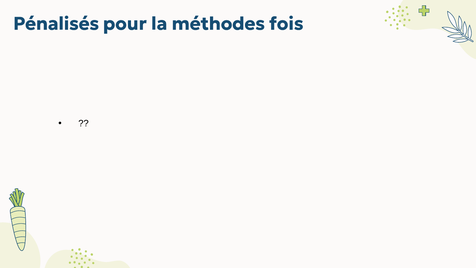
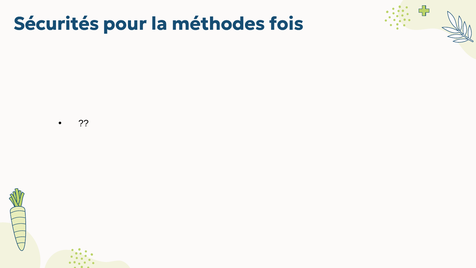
Pénalisés: Pénalisés -> Sécurités (56, 24)
